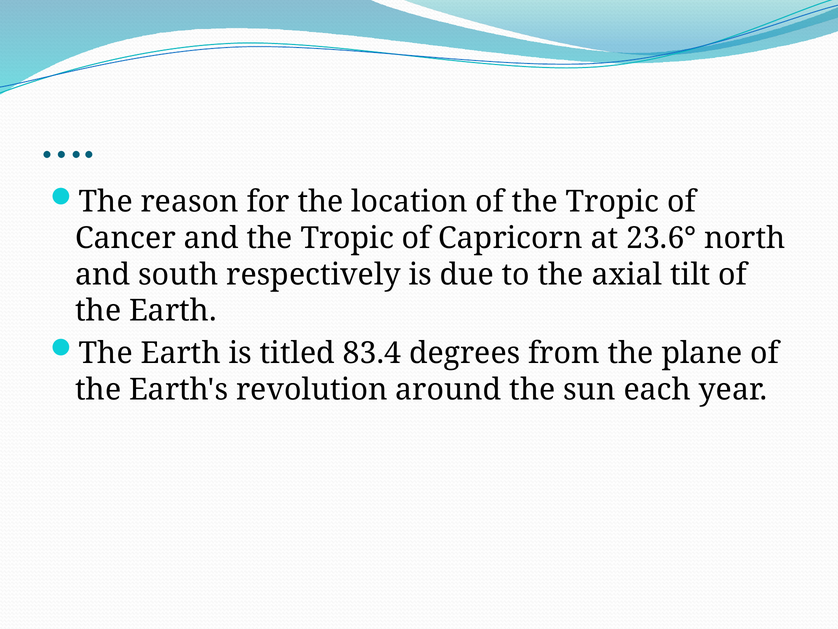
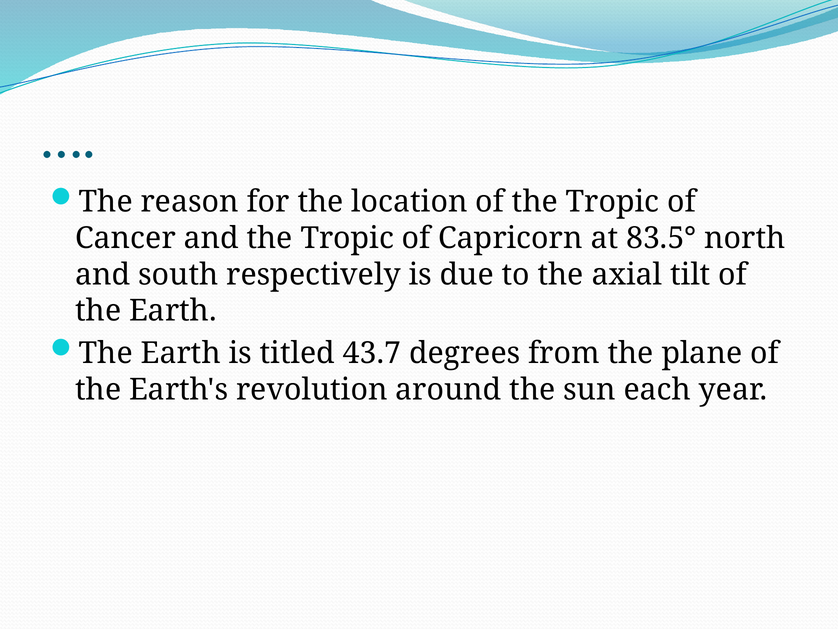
23.6°: 23.6° -> 83.5° (661, 238)
83.4: 83.4 -> 43.7 (372, 353)
